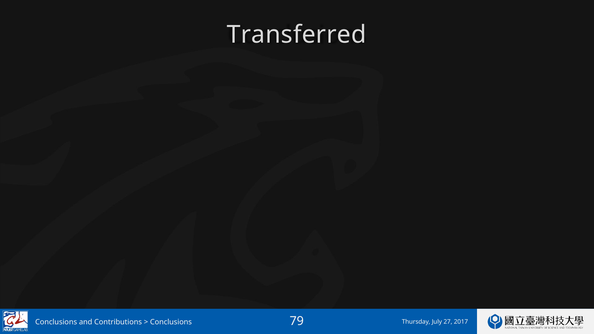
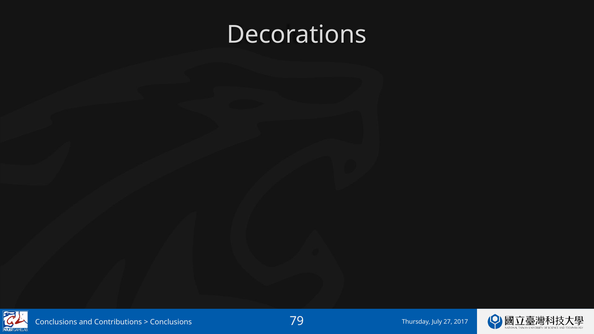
Transferred: Transferred -> Decorations (297, 35)
